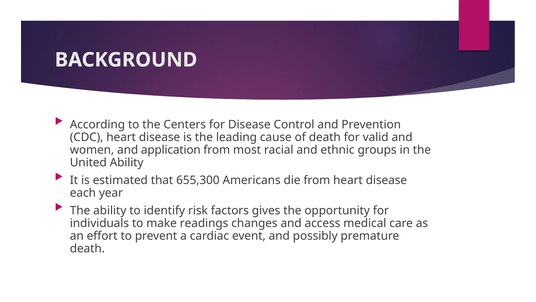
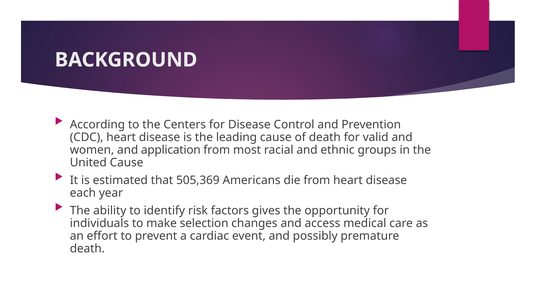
United Ability: Ability -> Cause (127, 162)
655,300: 655,300 -> 505,369 (198, 180)
readings: readings -> selection (204, 223)
